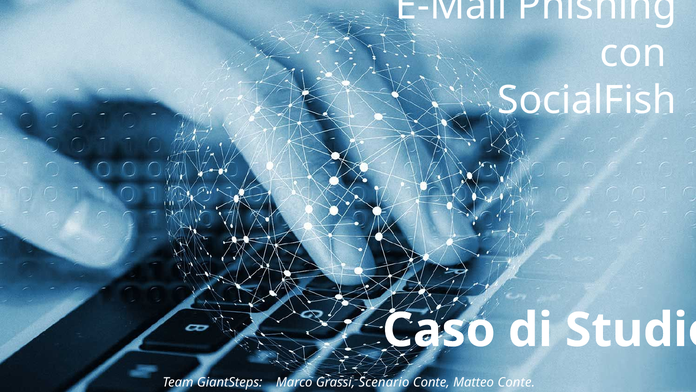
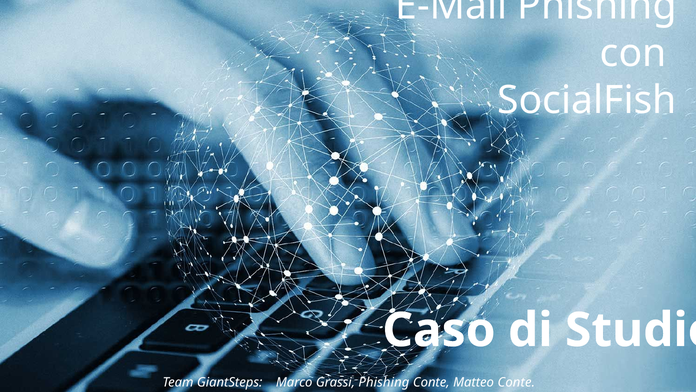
Grassi Scenario: Scenario -> Phishing (384, 382)
